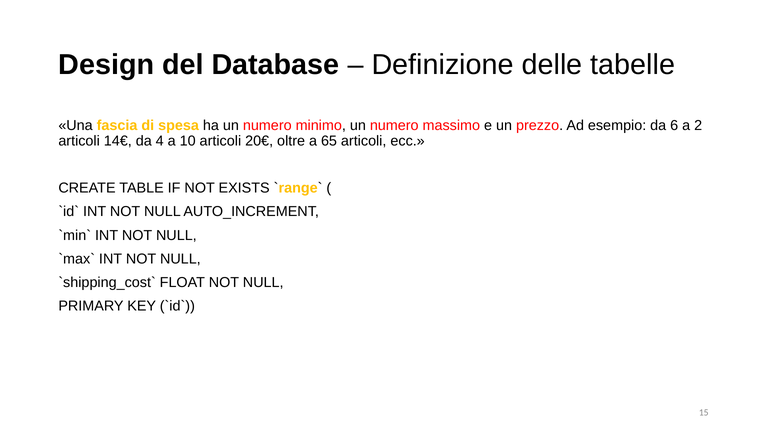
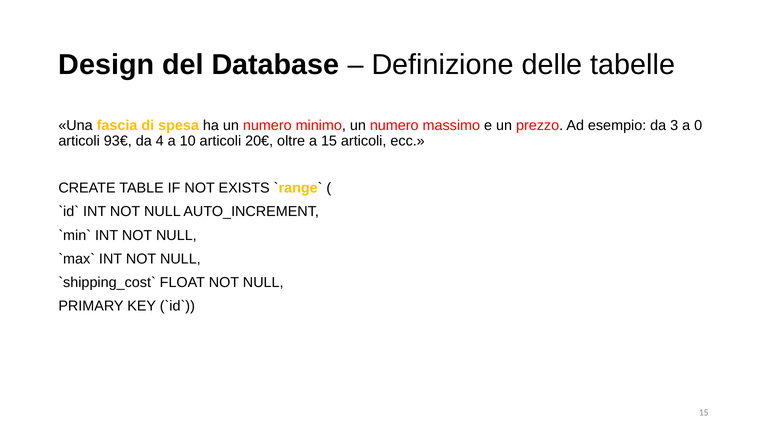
6: 6 -> 3 (674, 125)
2: 2 -> 0 (698, 125)
14€: 14€ -> 93€ (118, 141)
a 65: 65 -> 15 (329, 141)
